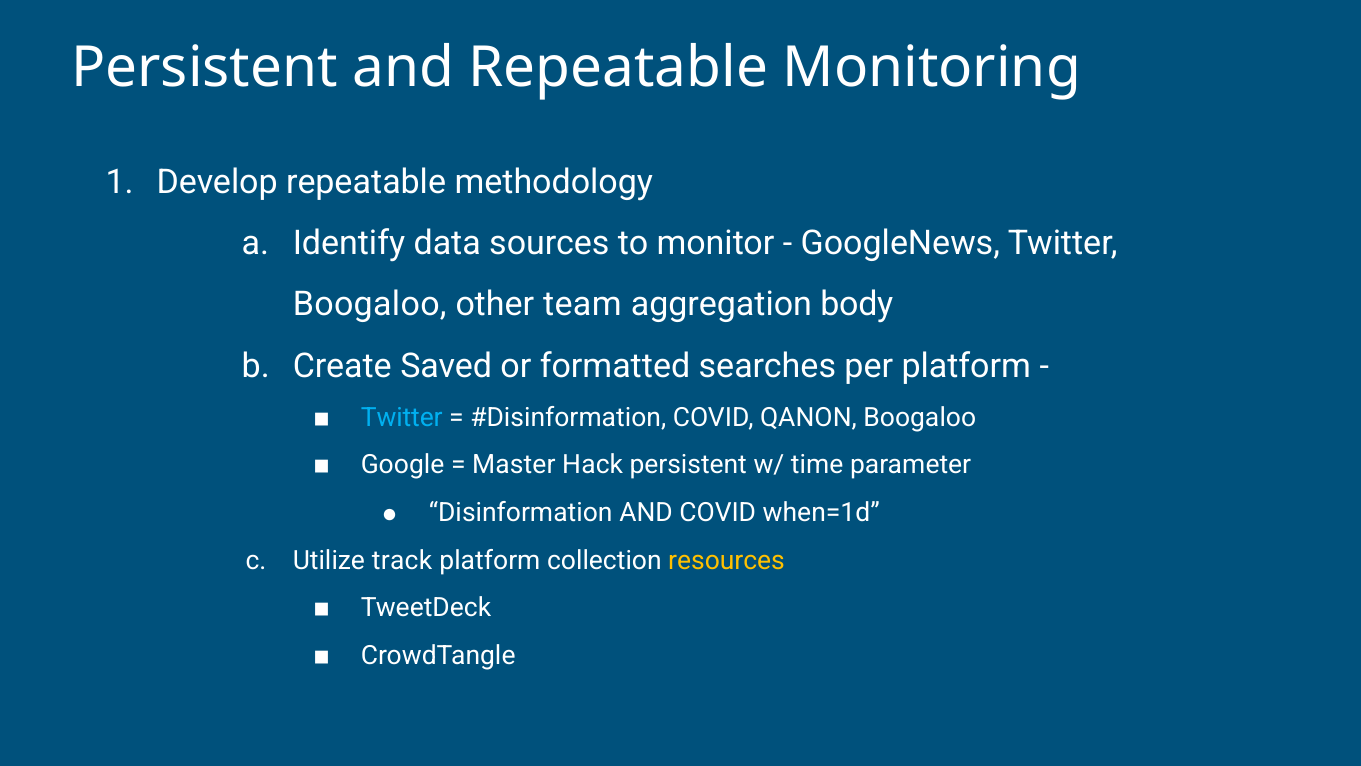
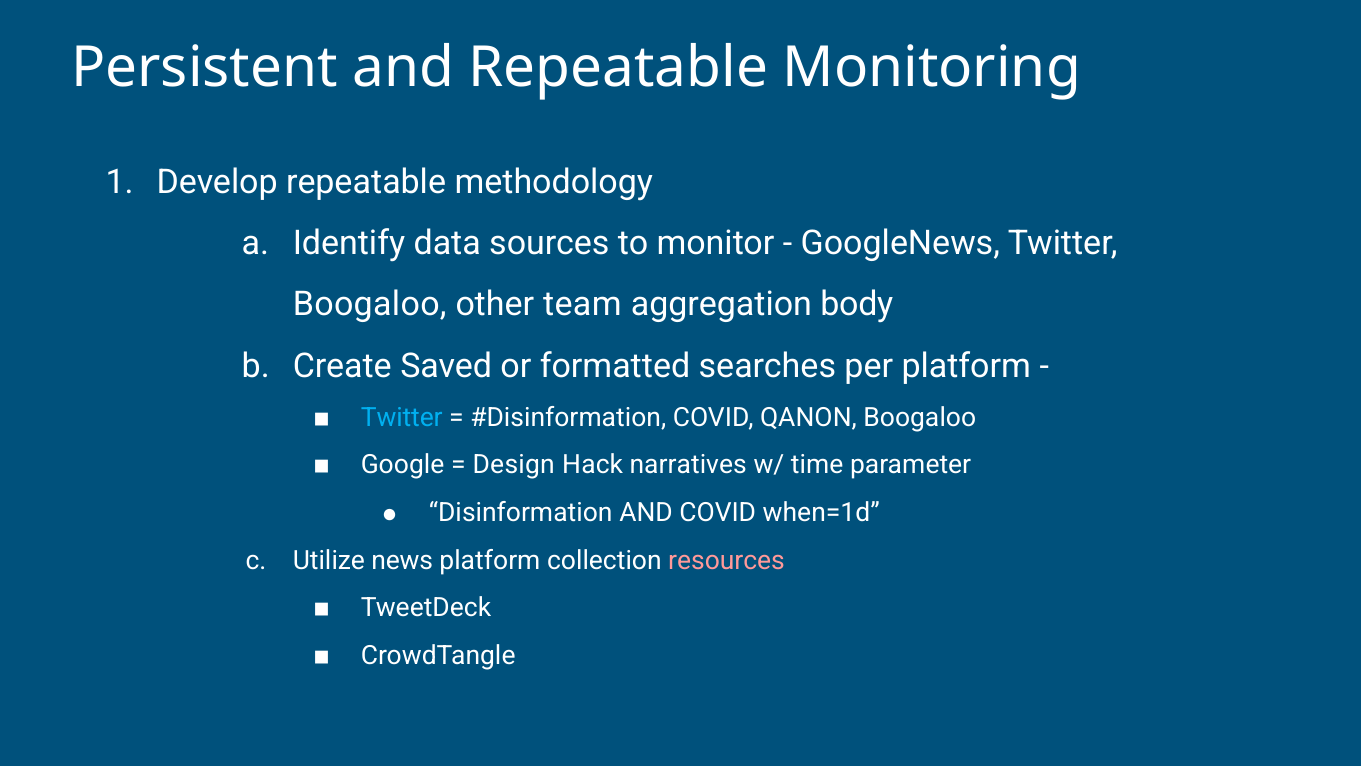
Master: Master -> Design (514, 465)
Hack persistent: persistent -> narratives (688, 465)
track: track -> news (402, 560)
resources colour: yellow -> pink (727, 560)
